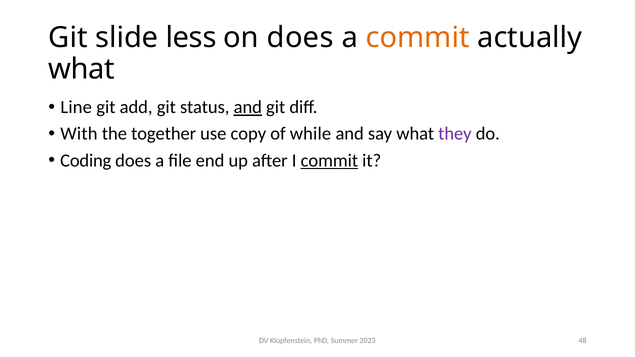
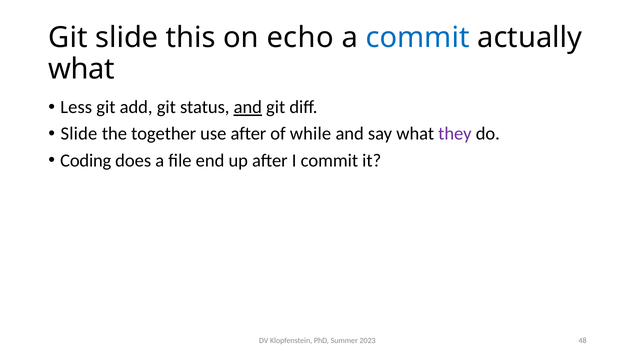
less: less -> this (191, 38)
on does: does -> echo (300, 38)
commit colour: orange -> blue (418, 38)
Line: Line -> Less (76, 107)
With: With -> Slide (79, 134)
use copy: copy -> after (248, 134)
commit underline: present -> none (329, 160)
